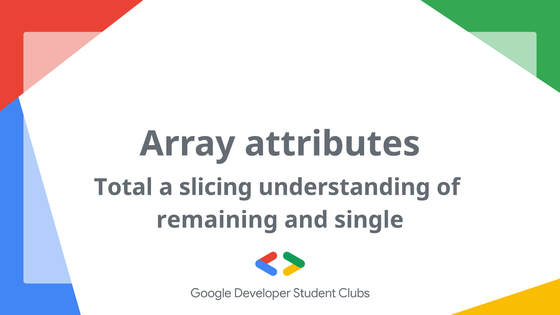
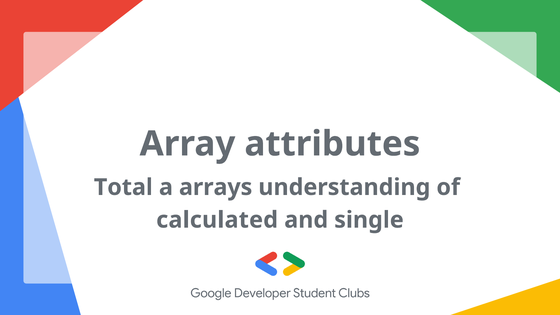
slicing: slicing -> arrays (216, 187)
remaining: remaining -> calculated (217, 220)
